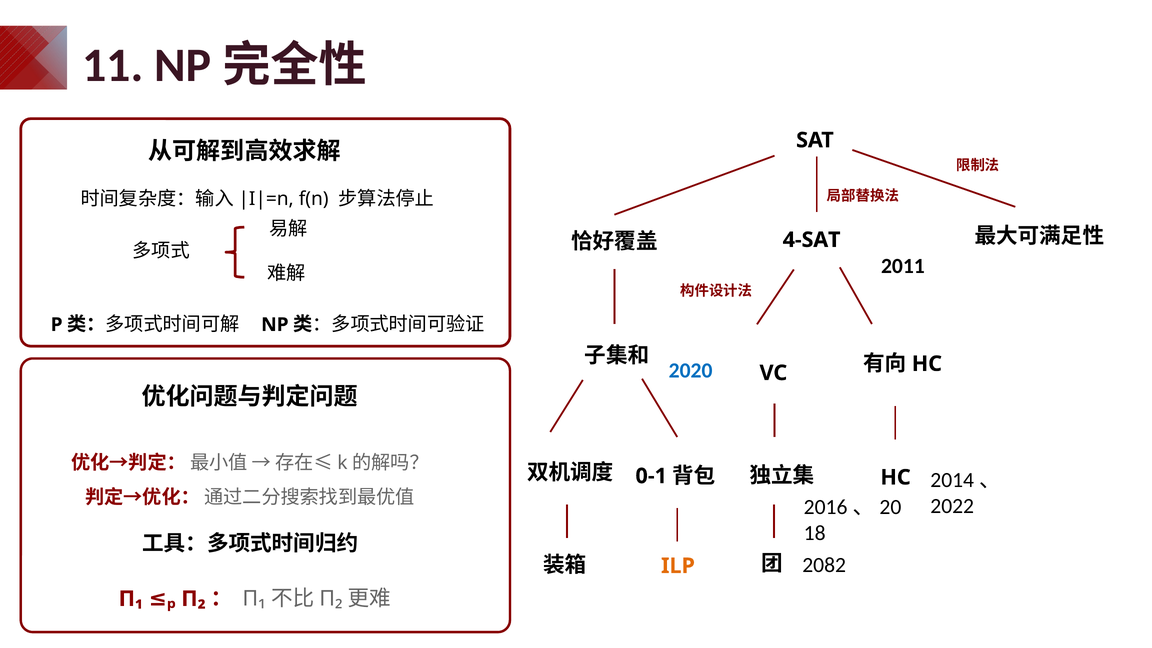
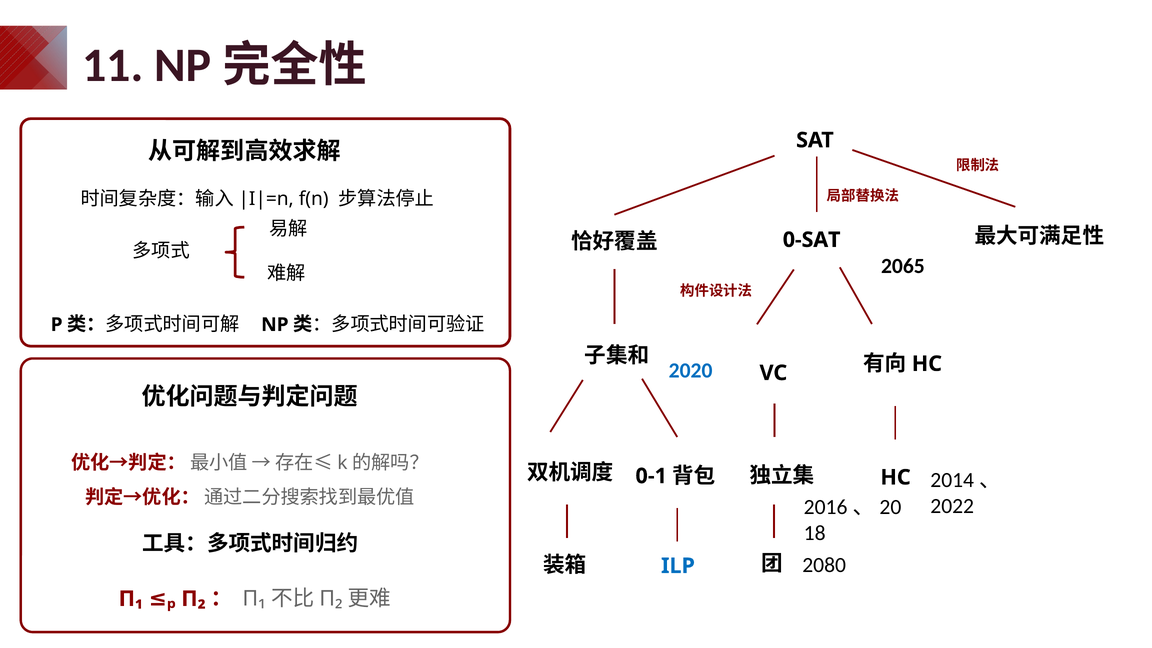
4-SAT: 4-SAT -> 0-SAT (812, 240)
2011: 2011 -> 2065 (903, 266)
2082: 2082 -> 2080 (824, 565)
ILP colour: orange -> blue (678, 566)
